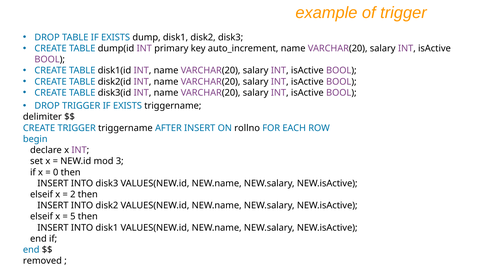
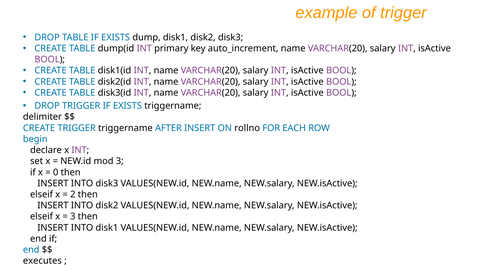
5: 5 -> 3 (73, 216)
removed: removed -> executes (42, 261)
